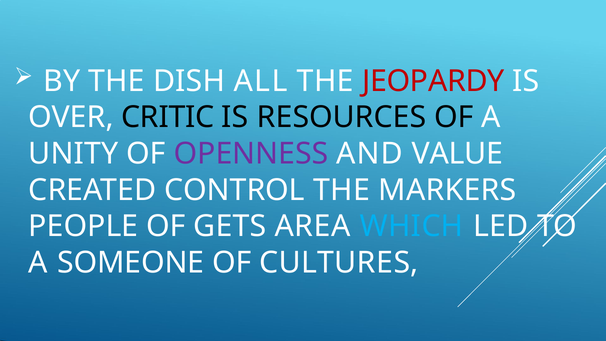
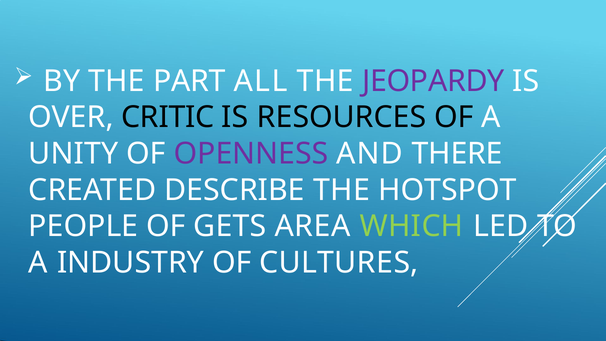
DISH: DISH -> PART (189, 81)
JEOPARDY colour: red -> purple (433, 81)
VALUE: VALUE -> THERE (457, 154)
CONTROL: CONTROL -> DESCRIBE (234, 190)
MARKERS: MARKERS -> HOTSPOT (448, 190)
WHICH colour: light blue -> light green (412, 226)
SOMEONE: SOMEONE -> INDUSTRY (131, 263)
